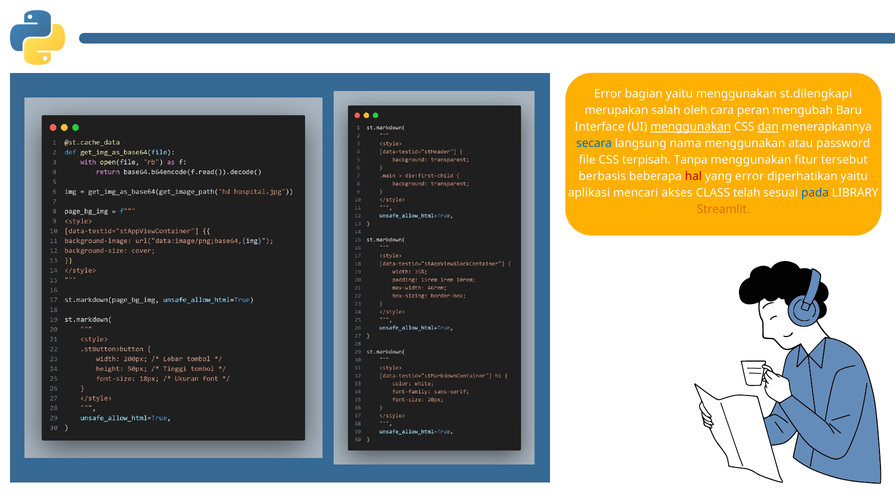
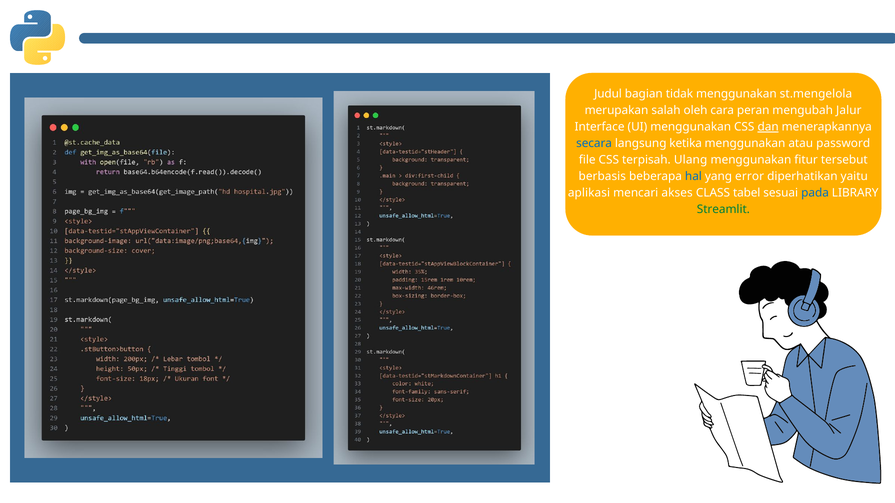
Error: Error -> Judul (608, 94)
bagian yaitu: yaitu -> tidak (679, 94)
st.dilengkapi: st.dilengkapi -> st.mengelola (816, 94)
Baru: Baru -> Jalur (849, 111)
menggunakan underline: present -> none (691, 127)
nama: nama -> ketika (686, 144)
Tanpa: Tanpa -> Ulang (691, 160)
hal colour: red -> blue (693, 177)
telah: telah -> tabel (747, 193)
Streamlit colour: orange -> green (723, 210)
